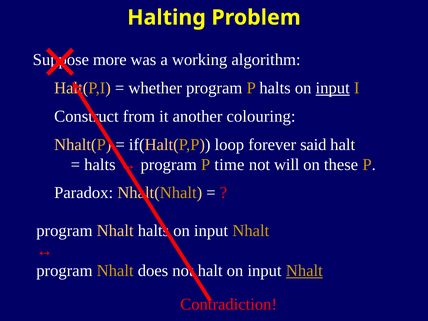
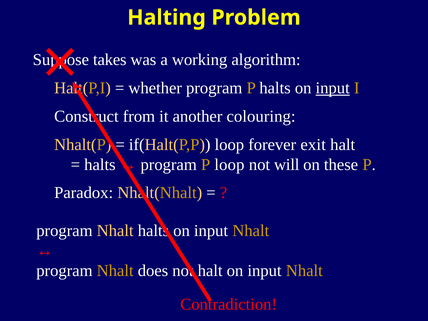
more: more -> takes (110, 60)
said: said -> exit (313, 145)
time: time -> loop (229, 165)
Nhalt underline: present -> none (304, 271)
